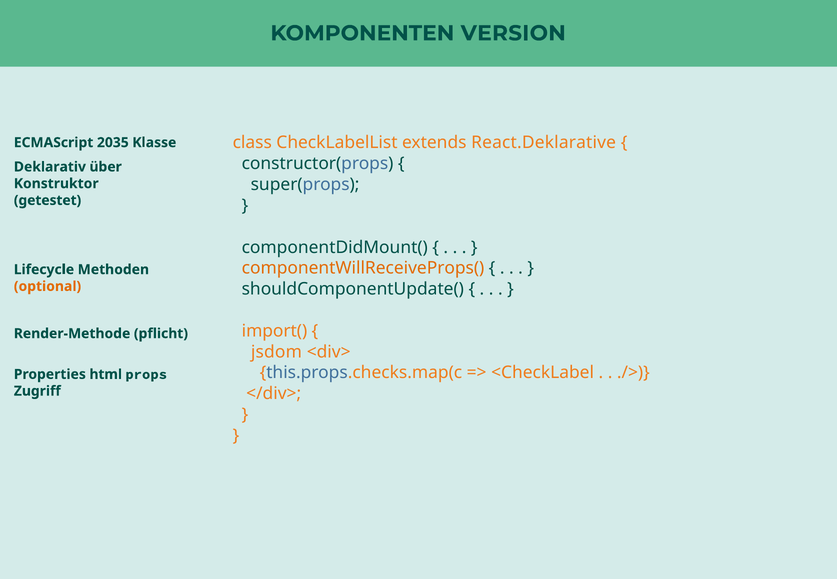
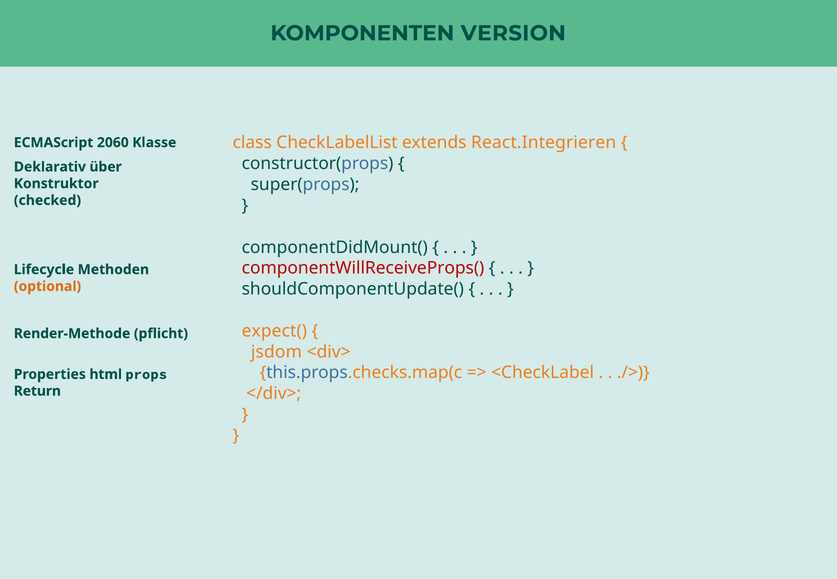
React.Deklarative: React.Deklarative -> React.Integrieren (544, 143)
2035: 2035 -> 2060 (113, 143)
getestet: getestet -> checked (47, 200)
componentWillReceiveProps( colour: orange -> red (363, 268)
import(: import( -> expect( (274, 331)
Zugriff: Zugriff -> Return (37, 391)
